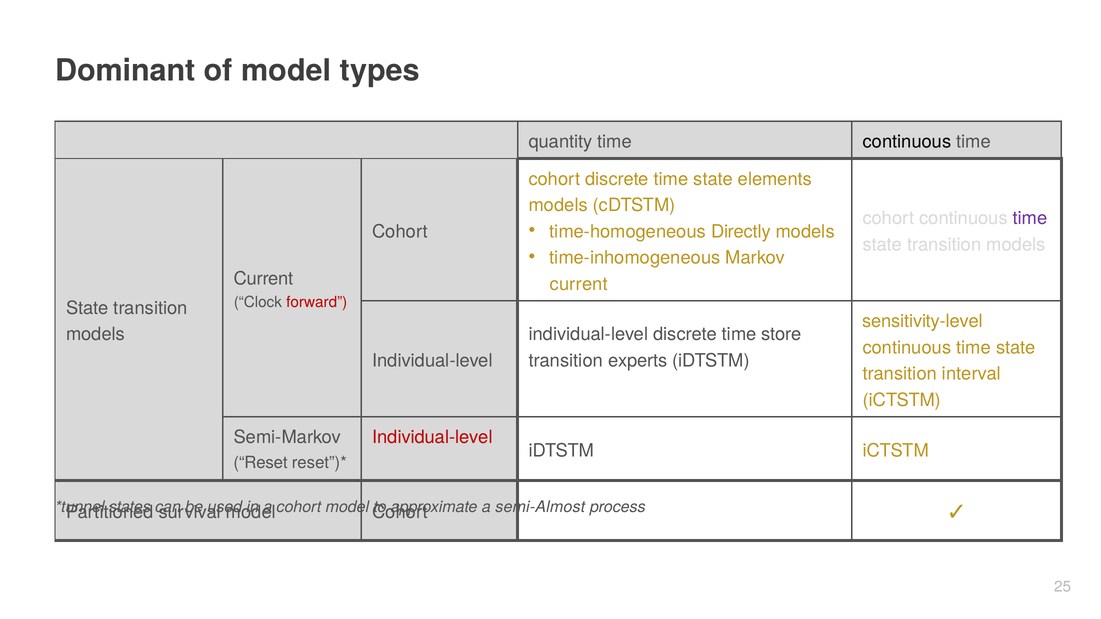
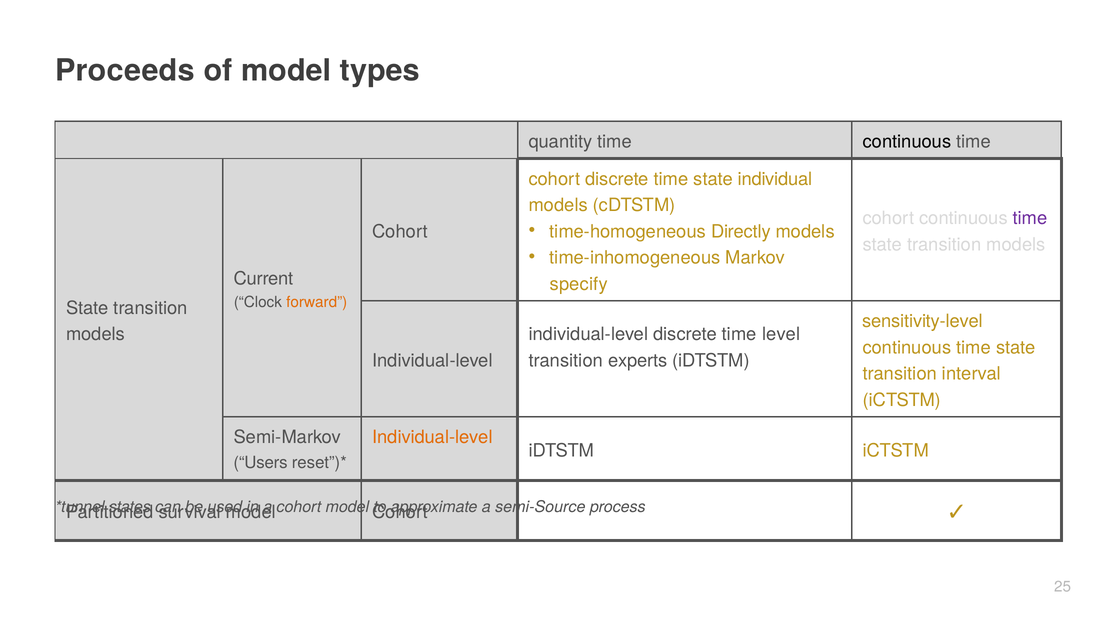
Dominant: Dominant -> Proceeds (125, 71)
elements: elements -> individual (775, 179)
current: current -> specify (579, 284)
forward colour: red -> orange (317, 302)
store: store -> level (781, 335)
Individual-level colour: red -> orange (432, 438)
Reset: Reset -> Users (261, 463)
semi-Almost: semi-Almost -> semi-Source (540, 507)
